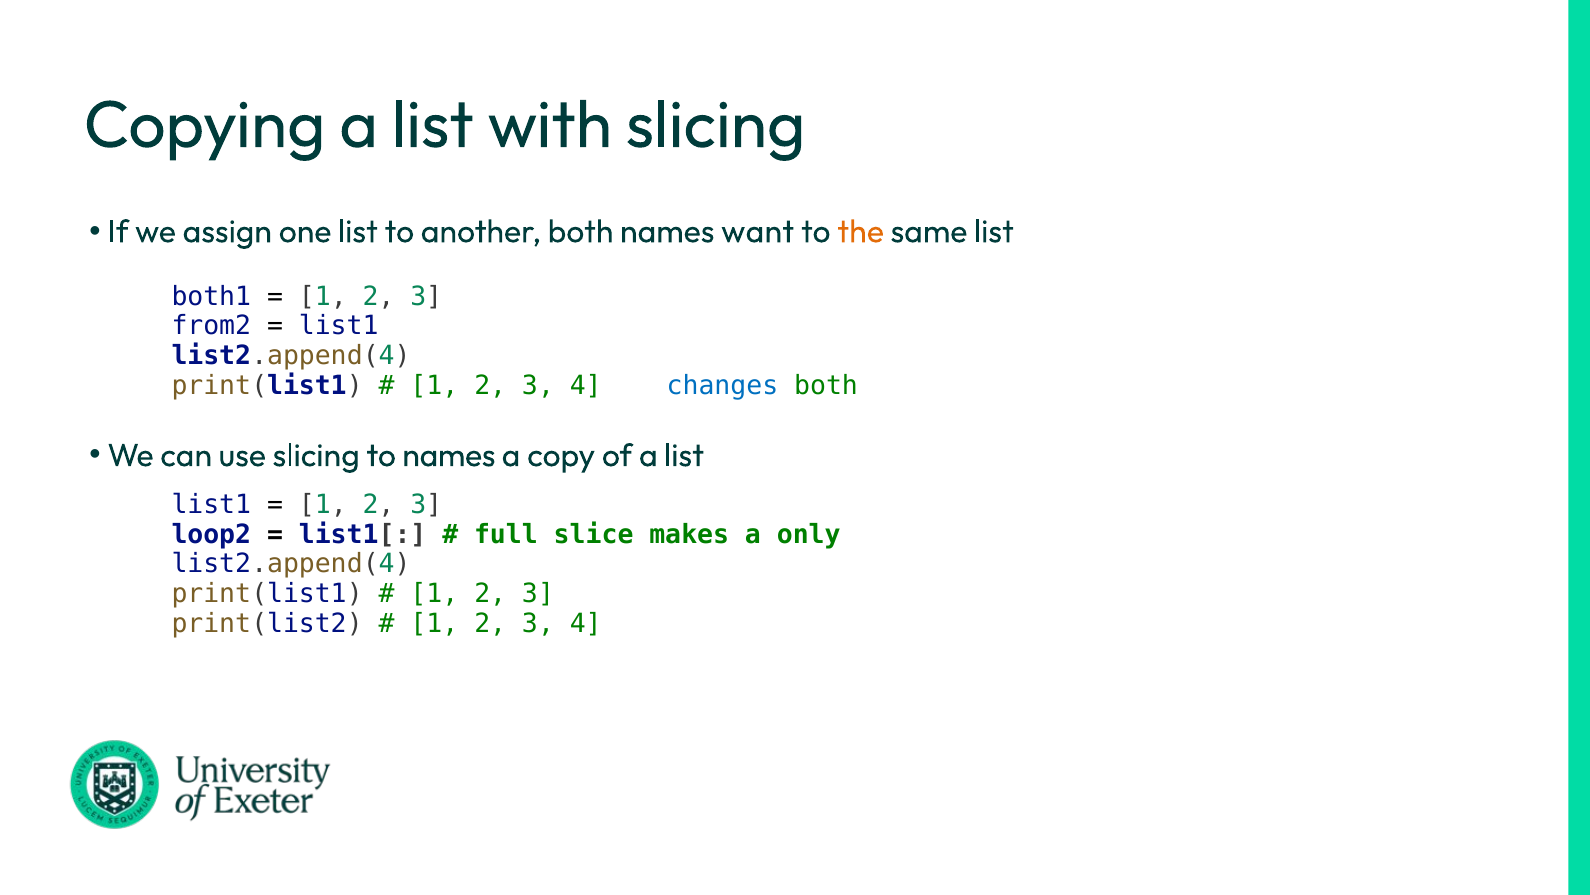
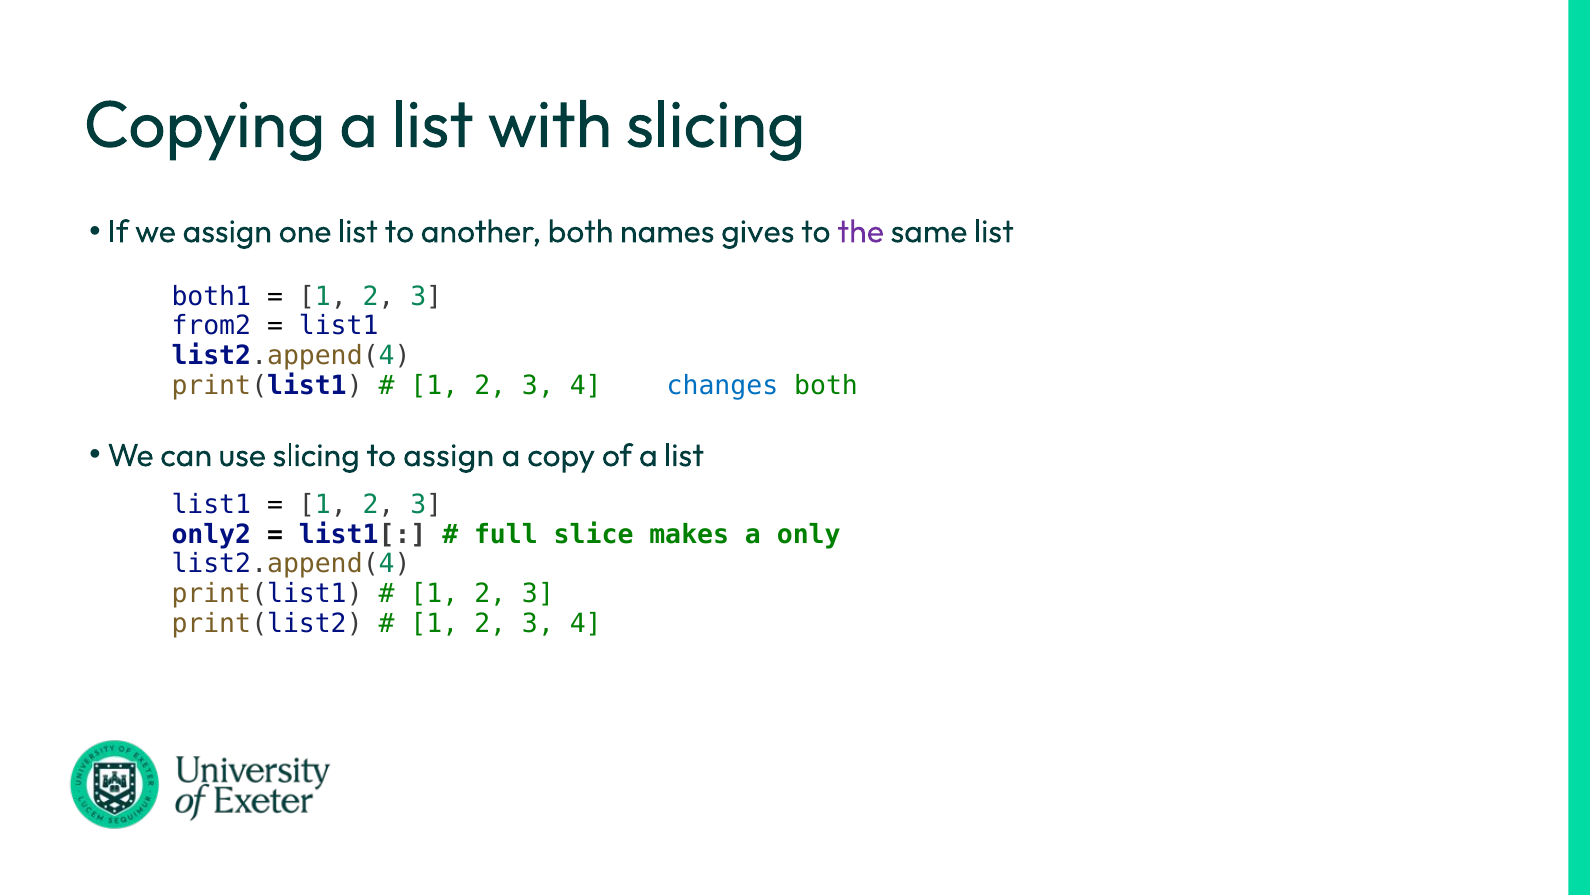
want: want -> gives (758, 232)
the colour: orange -> purple (861, 232)
to names: names -> assign (449, 455)
loop2: loop2 -> only2 (211, 534)
